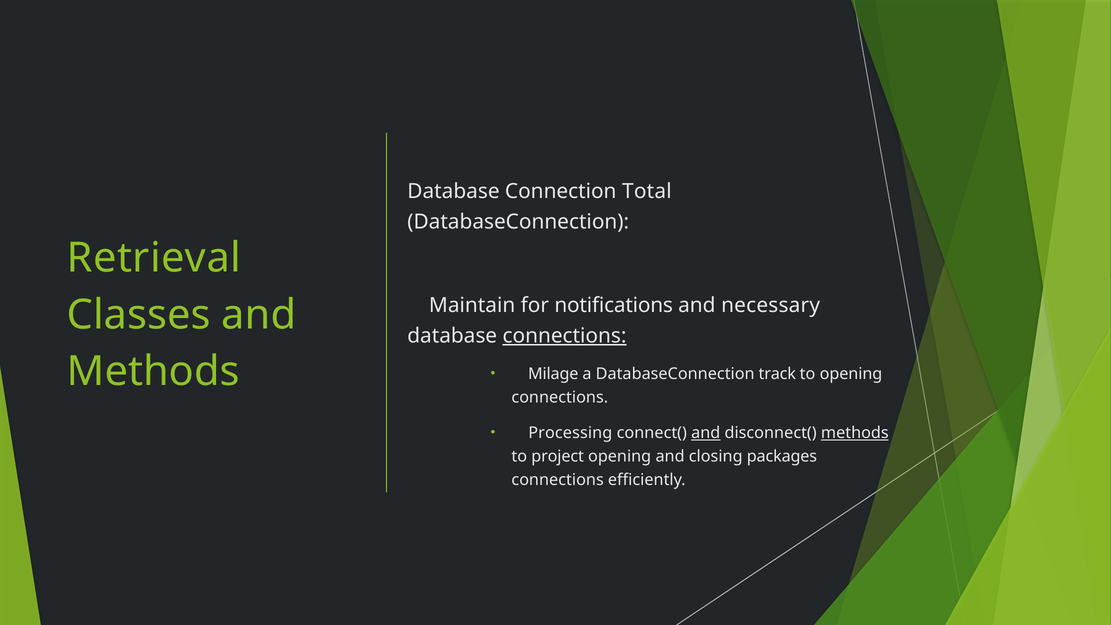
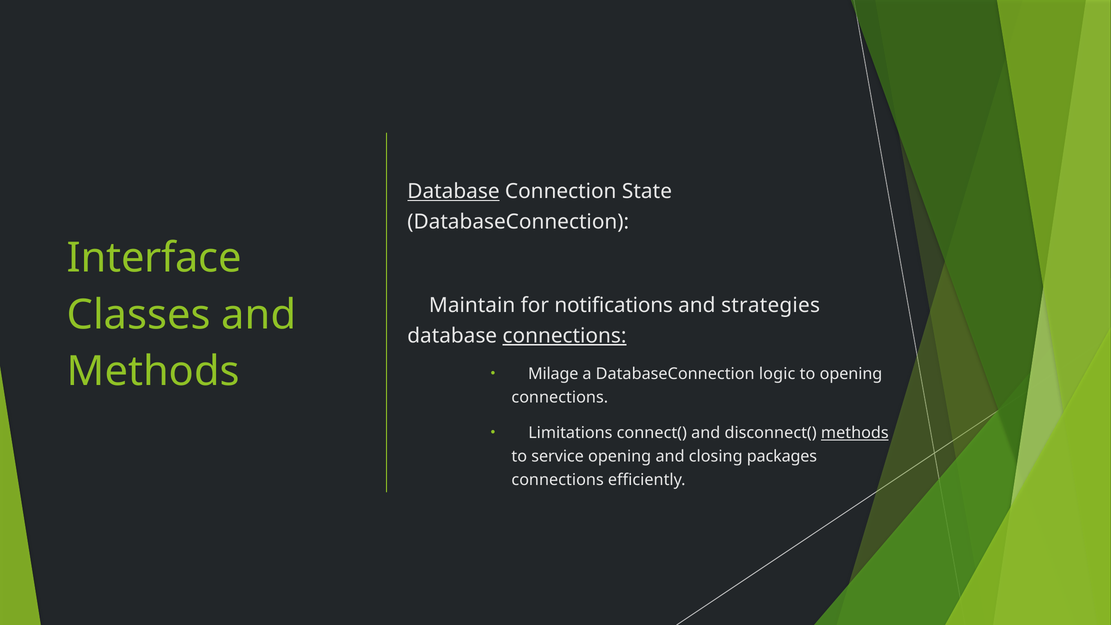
Database underline: none -> present (453, 191)
Total: Total -> State (647, 191)
Retrieval: Retrieval -> Interface (154, 258)
necessary: necessary -> strategies (771, 305)
track: track -> logic (777, 374)
Processing: Processing -> Limitations (570, 433)
and underline: present -> none (706, 433)
project: project -> service (558, 456)
